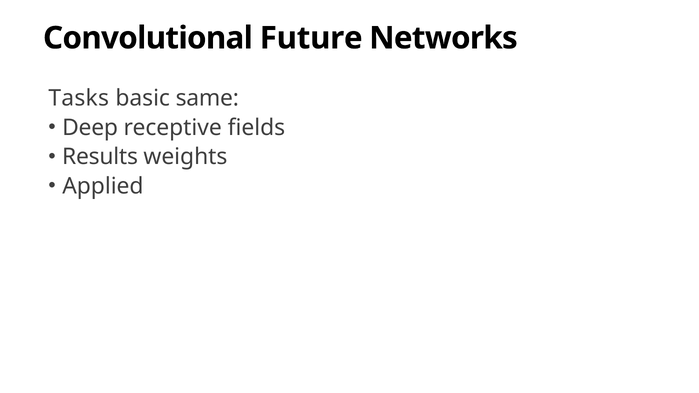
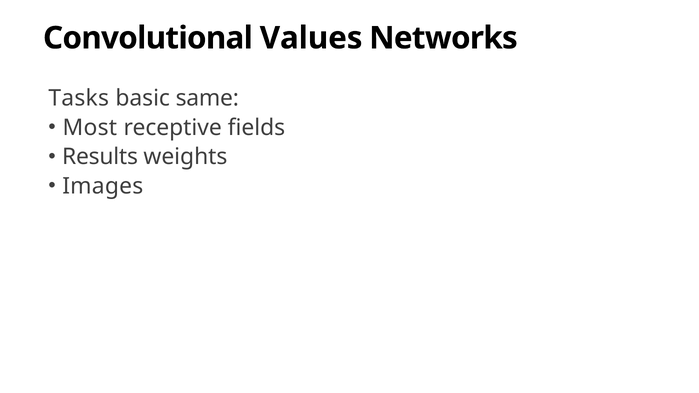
Future: Future -> Values (311, 38)
Deep: Deep -> Most (90, 128)
Applied: Applied -> Images (103, 186)
